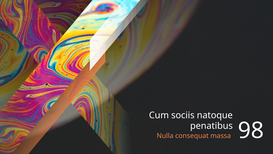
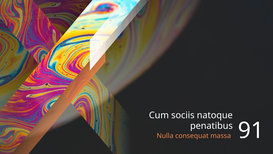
98: 98 -> 91 (251, 130)
